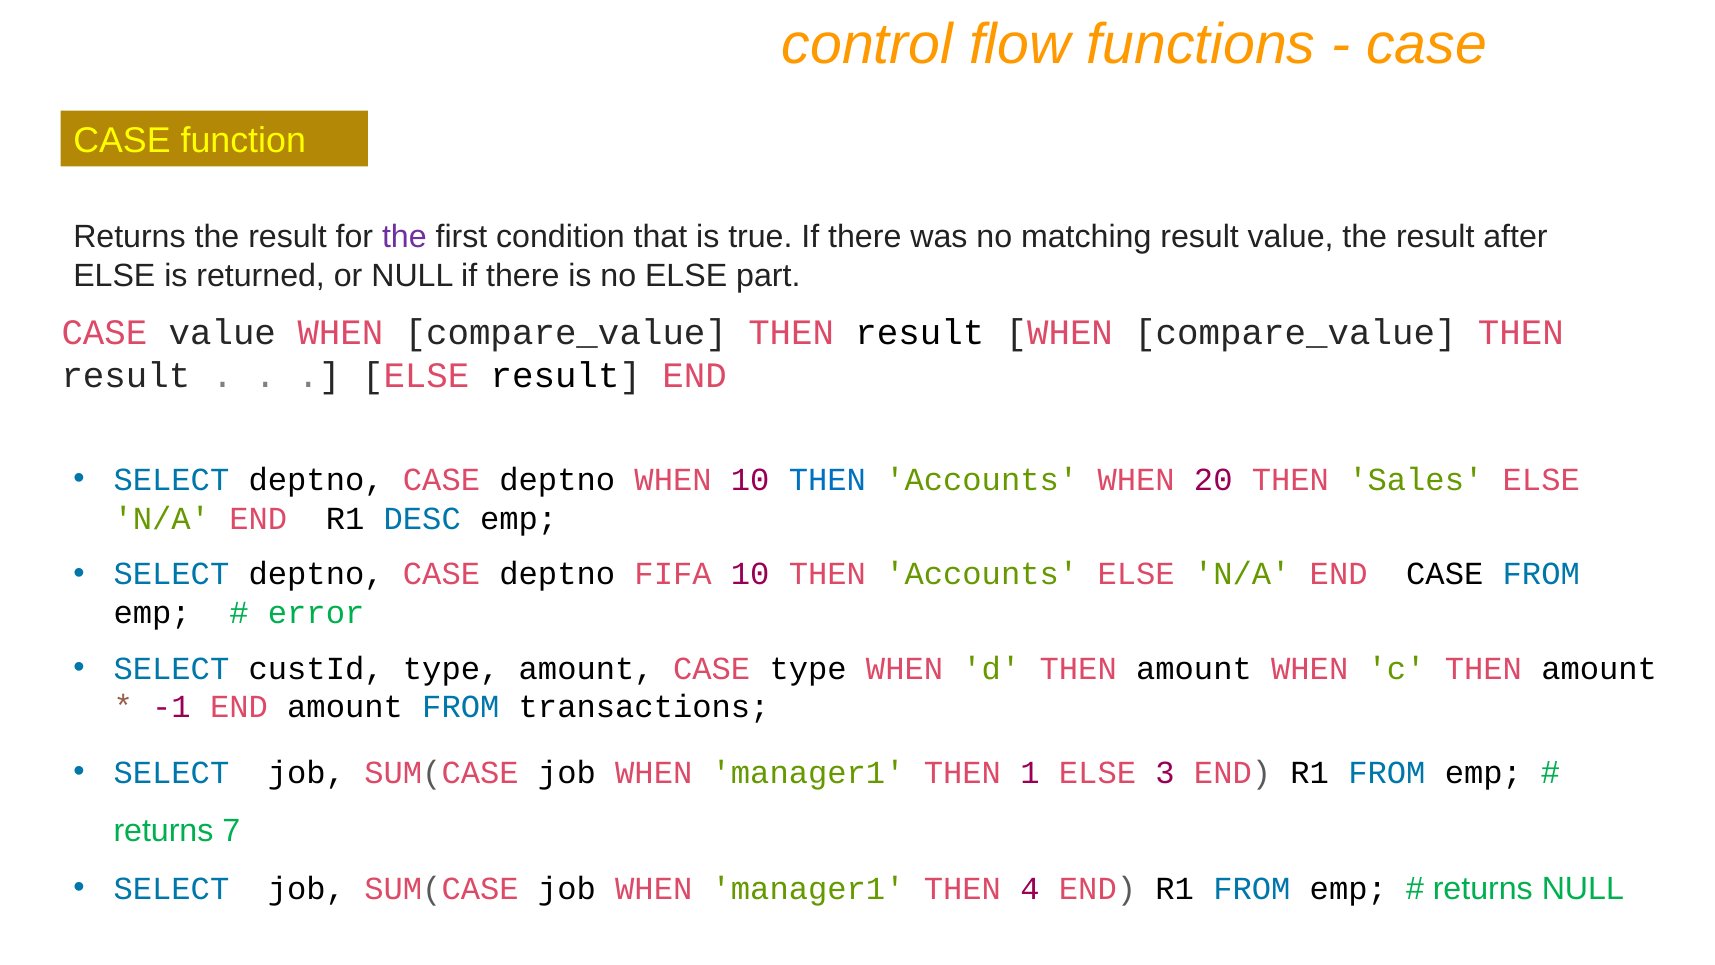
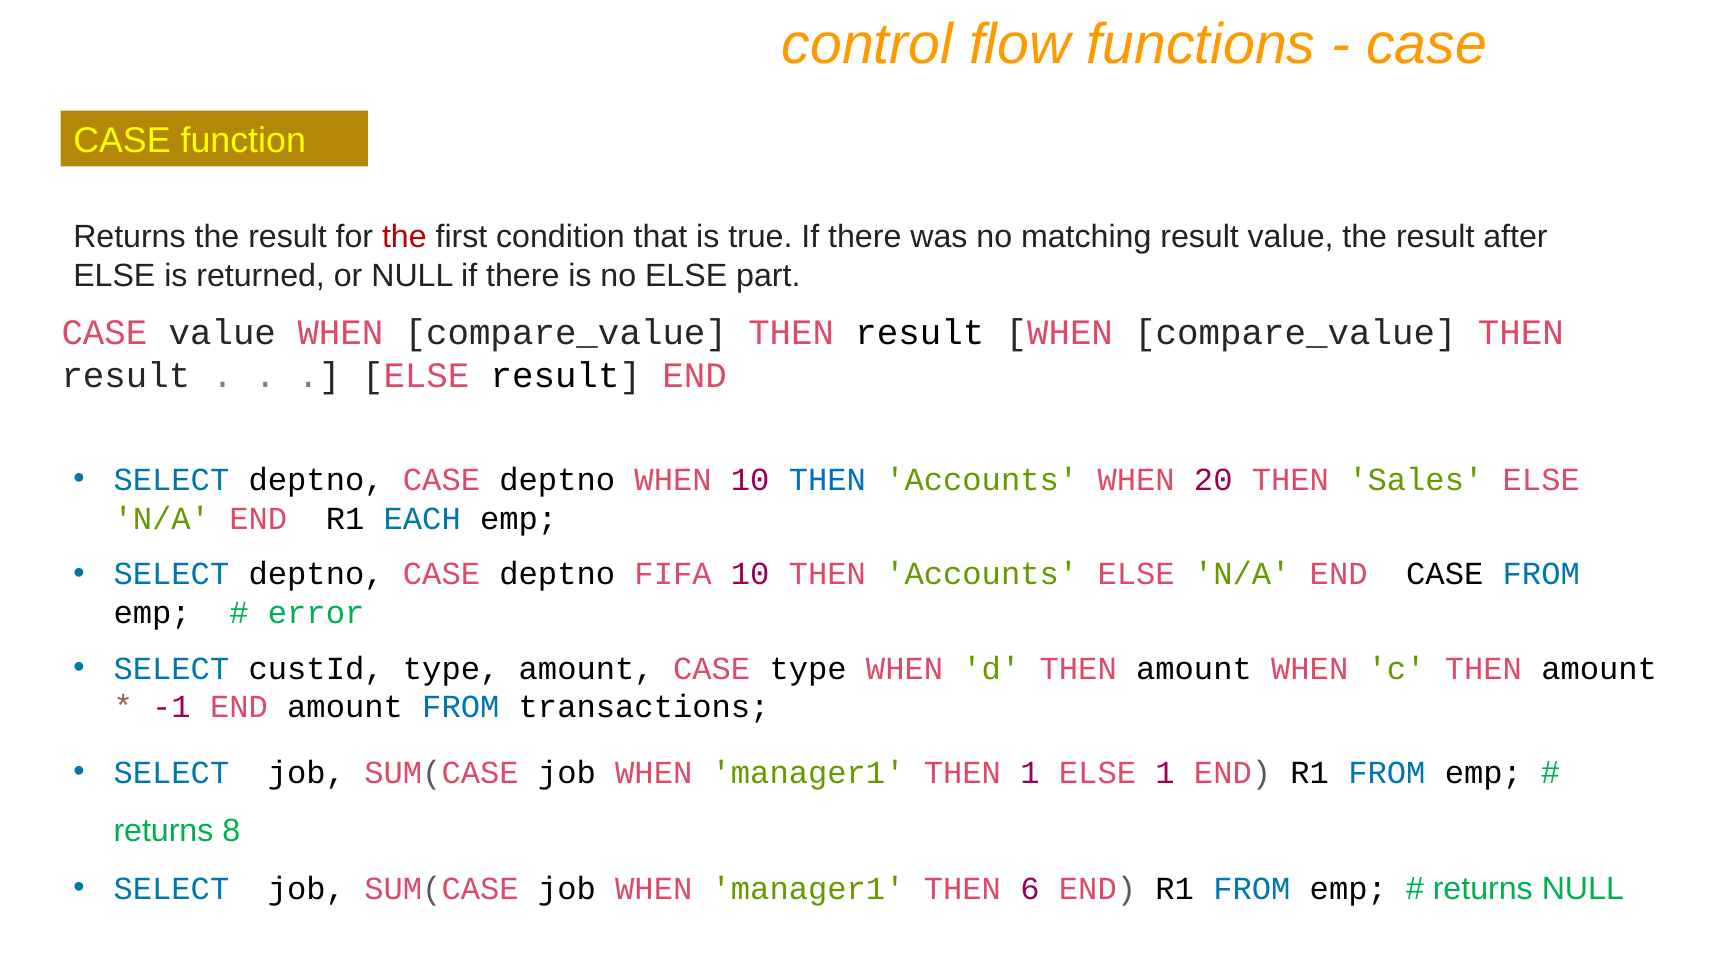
the colour: purple -> red (404, 237)
DESC: DESC -> EACH (422, 518)
ELSE 3: 3 -> 1 (1165, 773)
7: 7 -> 8 (231, 831)
4: 4 -> 6 (1030, 888)
